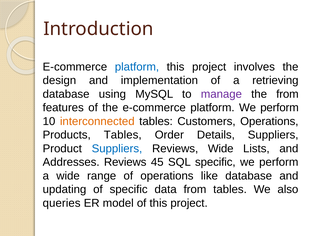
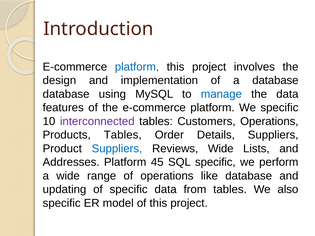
a retrieving: retrieving -> database (275, 81)
manage colour: purple -> blue (221, 94)
the from: from -> data (287, 94)
platform We perform: perform -> specific (279, 108)
interconnected colour: orange -> purple (97, 121)
Addresses Reviews: Reviews -> Platform (125, 162)
queries: queries -> specific (62, 203)
